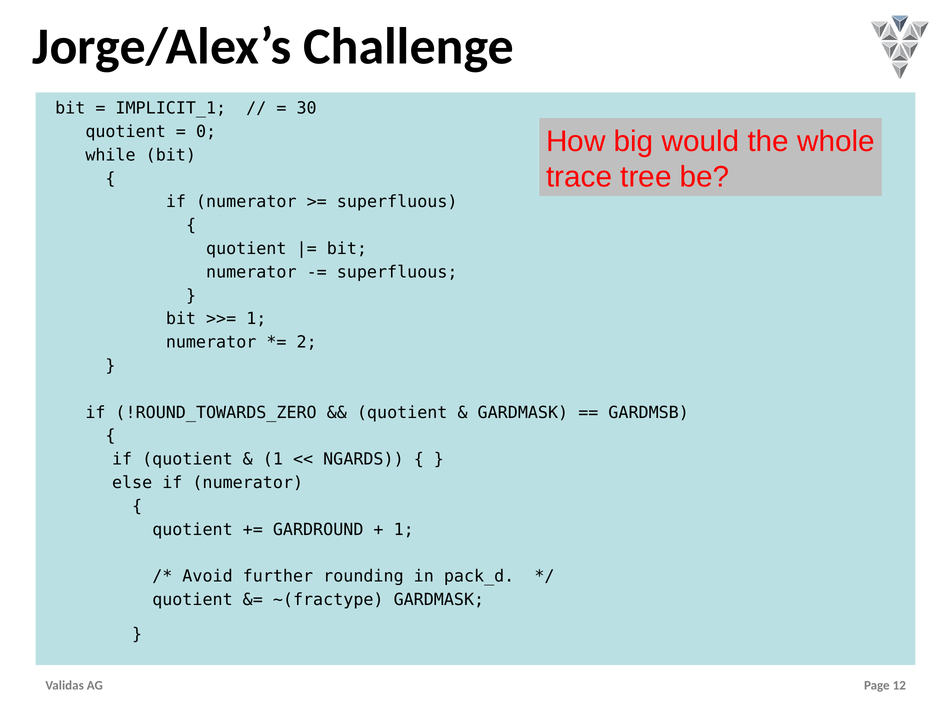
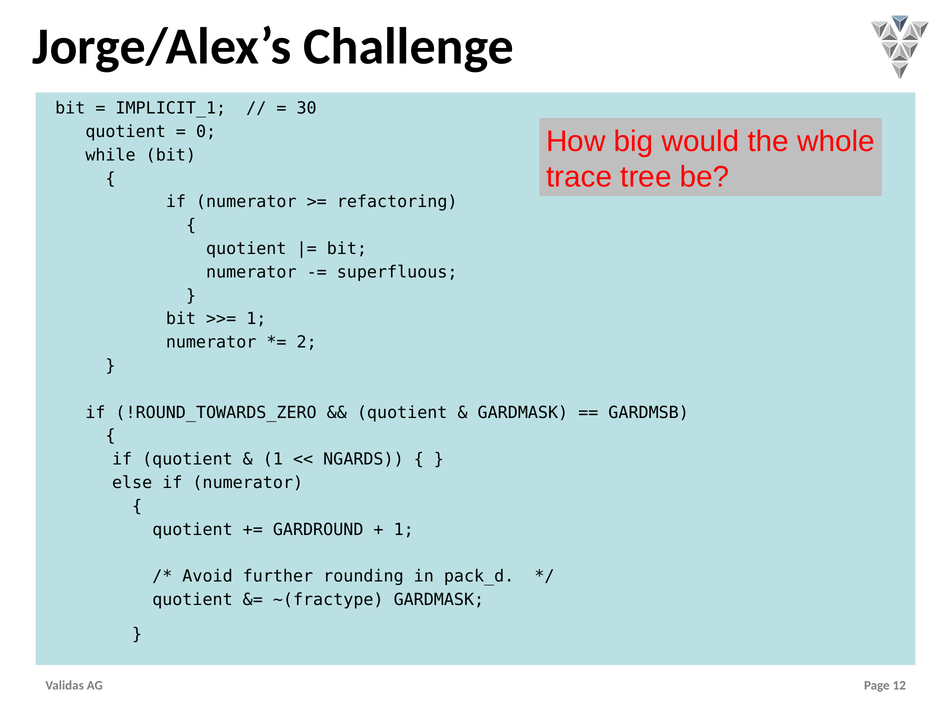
superfluous: superfluous -> refactoring (397, 202)
